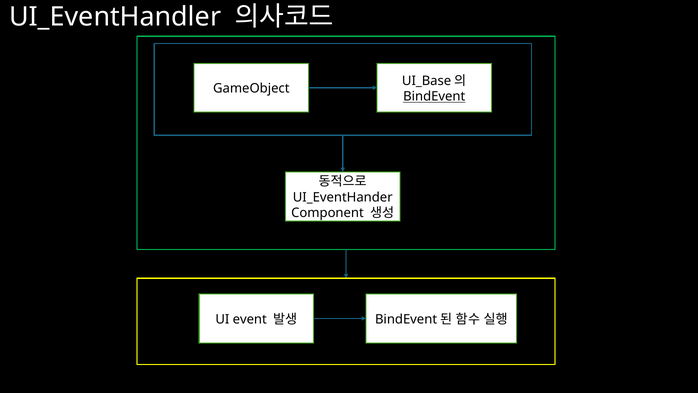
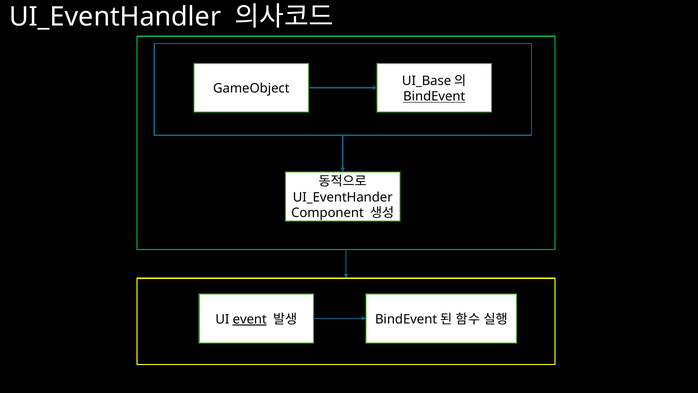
event underline: none -> present (250, 319)
